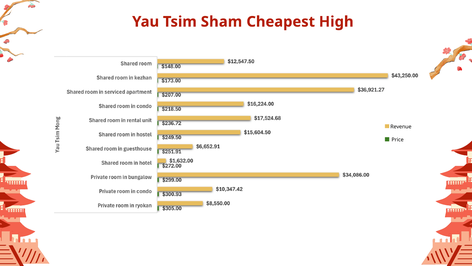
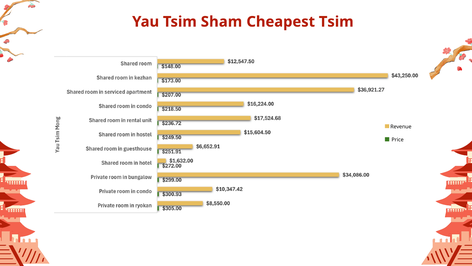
Cheapest High: High -> Tsim (336, 22)
